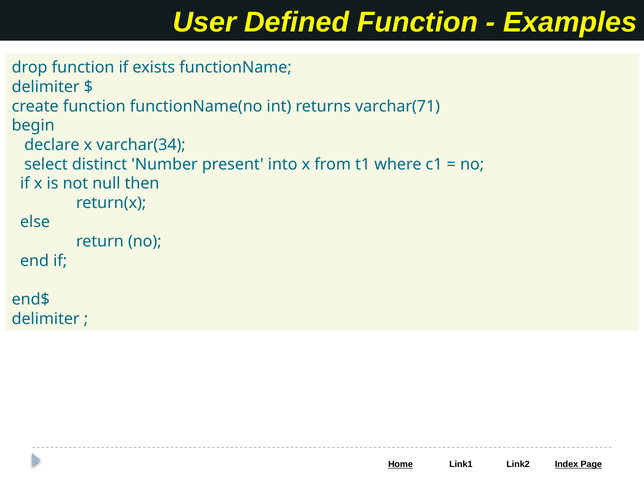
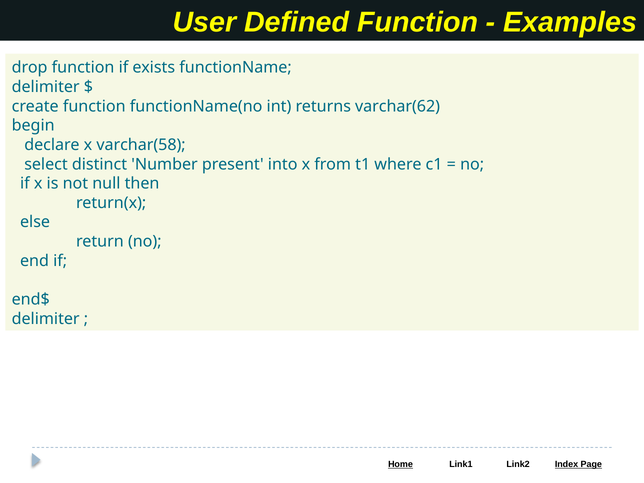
varchar(71: varchar(71 -> varchar(62 (398, 106)
varchar(34: varchar(34 -> varchar(58 (141, 145)
